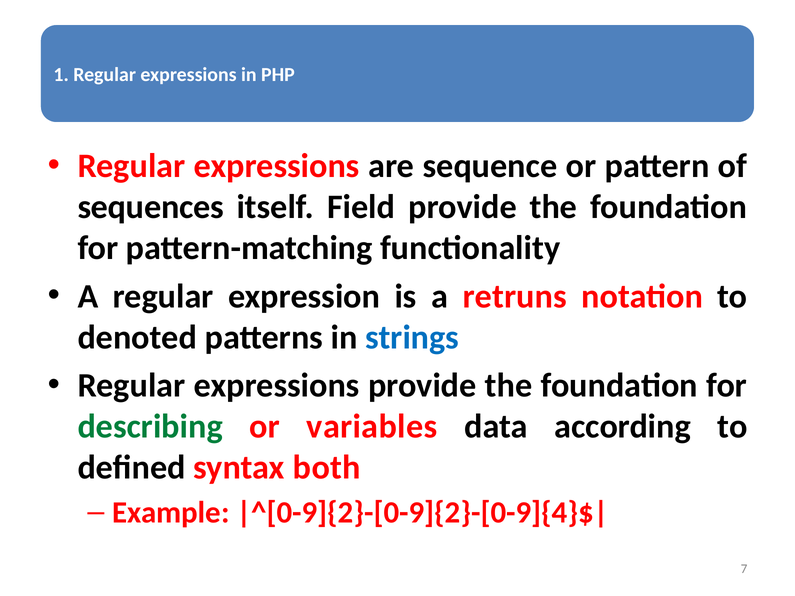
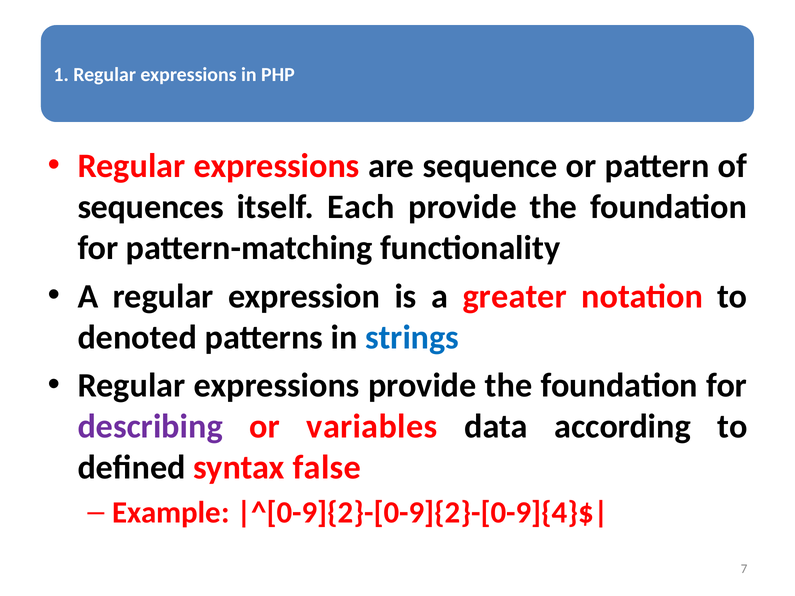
Field: Field -> Each (361, 207)
retruns: retruns -> greater (515, 296)
describing colour: green -> purple (150, 427)
both: both -> false (327, 468)
